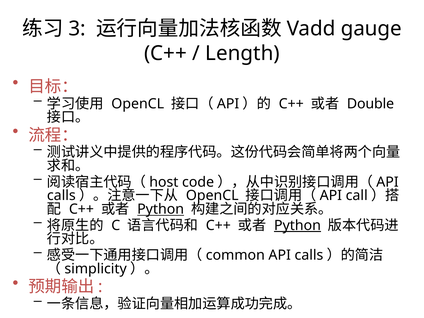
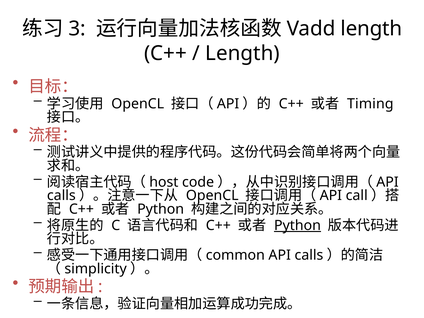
gauge: gauge -> length (371, 29)
Double: Double -> Timing (370, 104)
Python underline: present -> none (161, 209)
